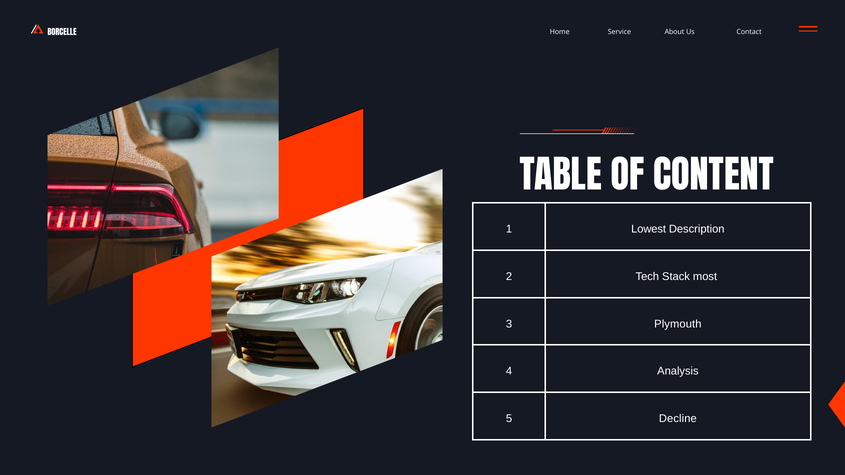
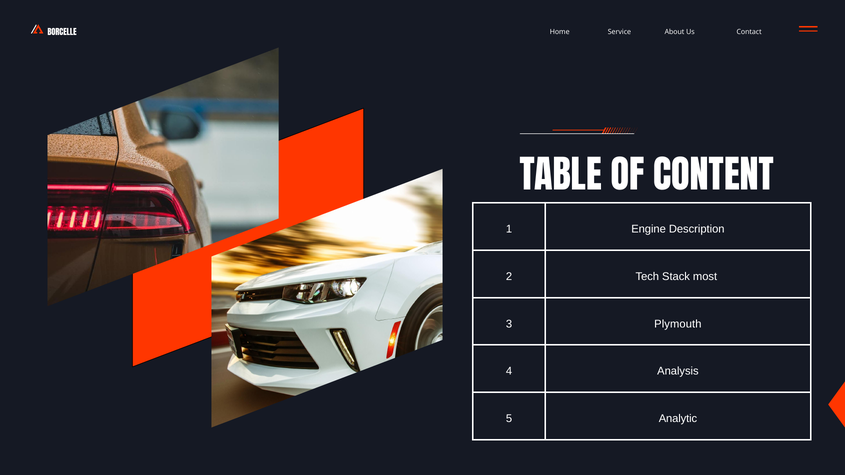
Lowest: Lowest -> Engine (649, 229)
Decline: Decline -> Analytic (678, 419)
